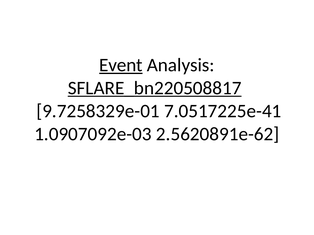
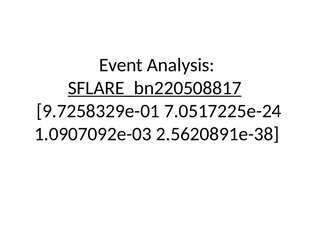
Event underline: present -> none (121, 65)
7.0517225e-41: 7.0517225e-41 -> 7.0517225e-24 (223, 111)
2.5620891e-62: 2.5620891e-62 -> 2.5620891e-38 (218, 134)
